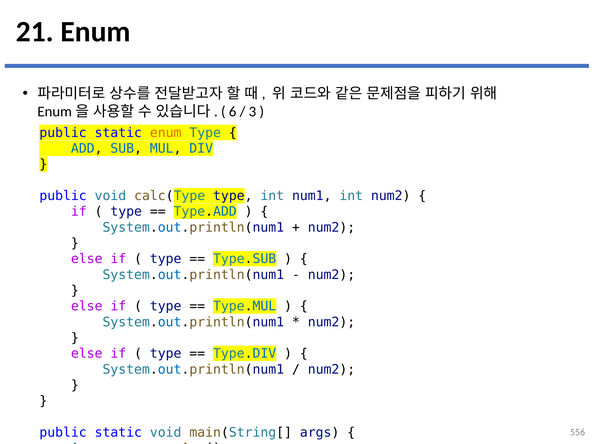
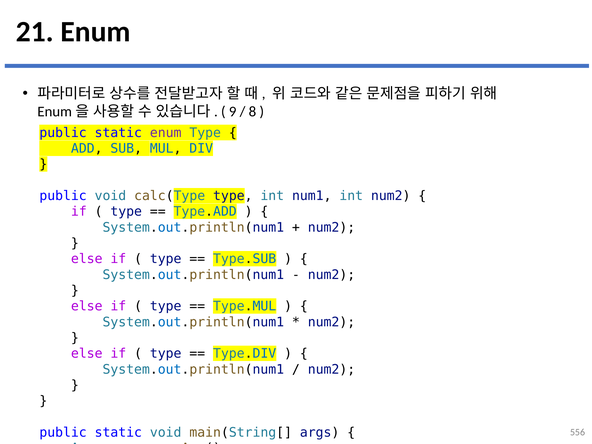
6: 6 -> 9 (233, 111)
3: 3 -> 8 (252, 111)
enum colour: orange -> purple (166, 133)
